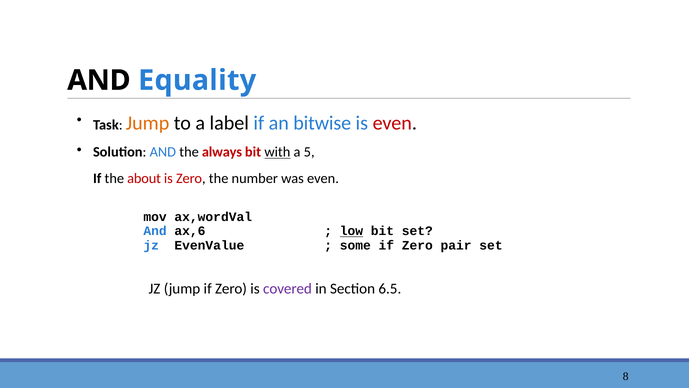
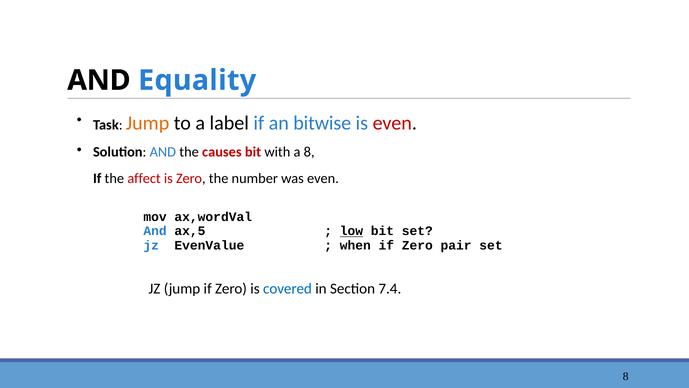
always: always -> causes (222, 152)
with underline: present -> none (277, 152)
a 5: 5 -> 8 (309, 152)
about: about -> affect (144, 178)
ax,6: ax,6 -> ax,5 (190, 231)
some: some -> when (355, 245)
covered colour: purple -> blue (288, 288)
6.5: 6.5 -> 7.4 (390, 288)
